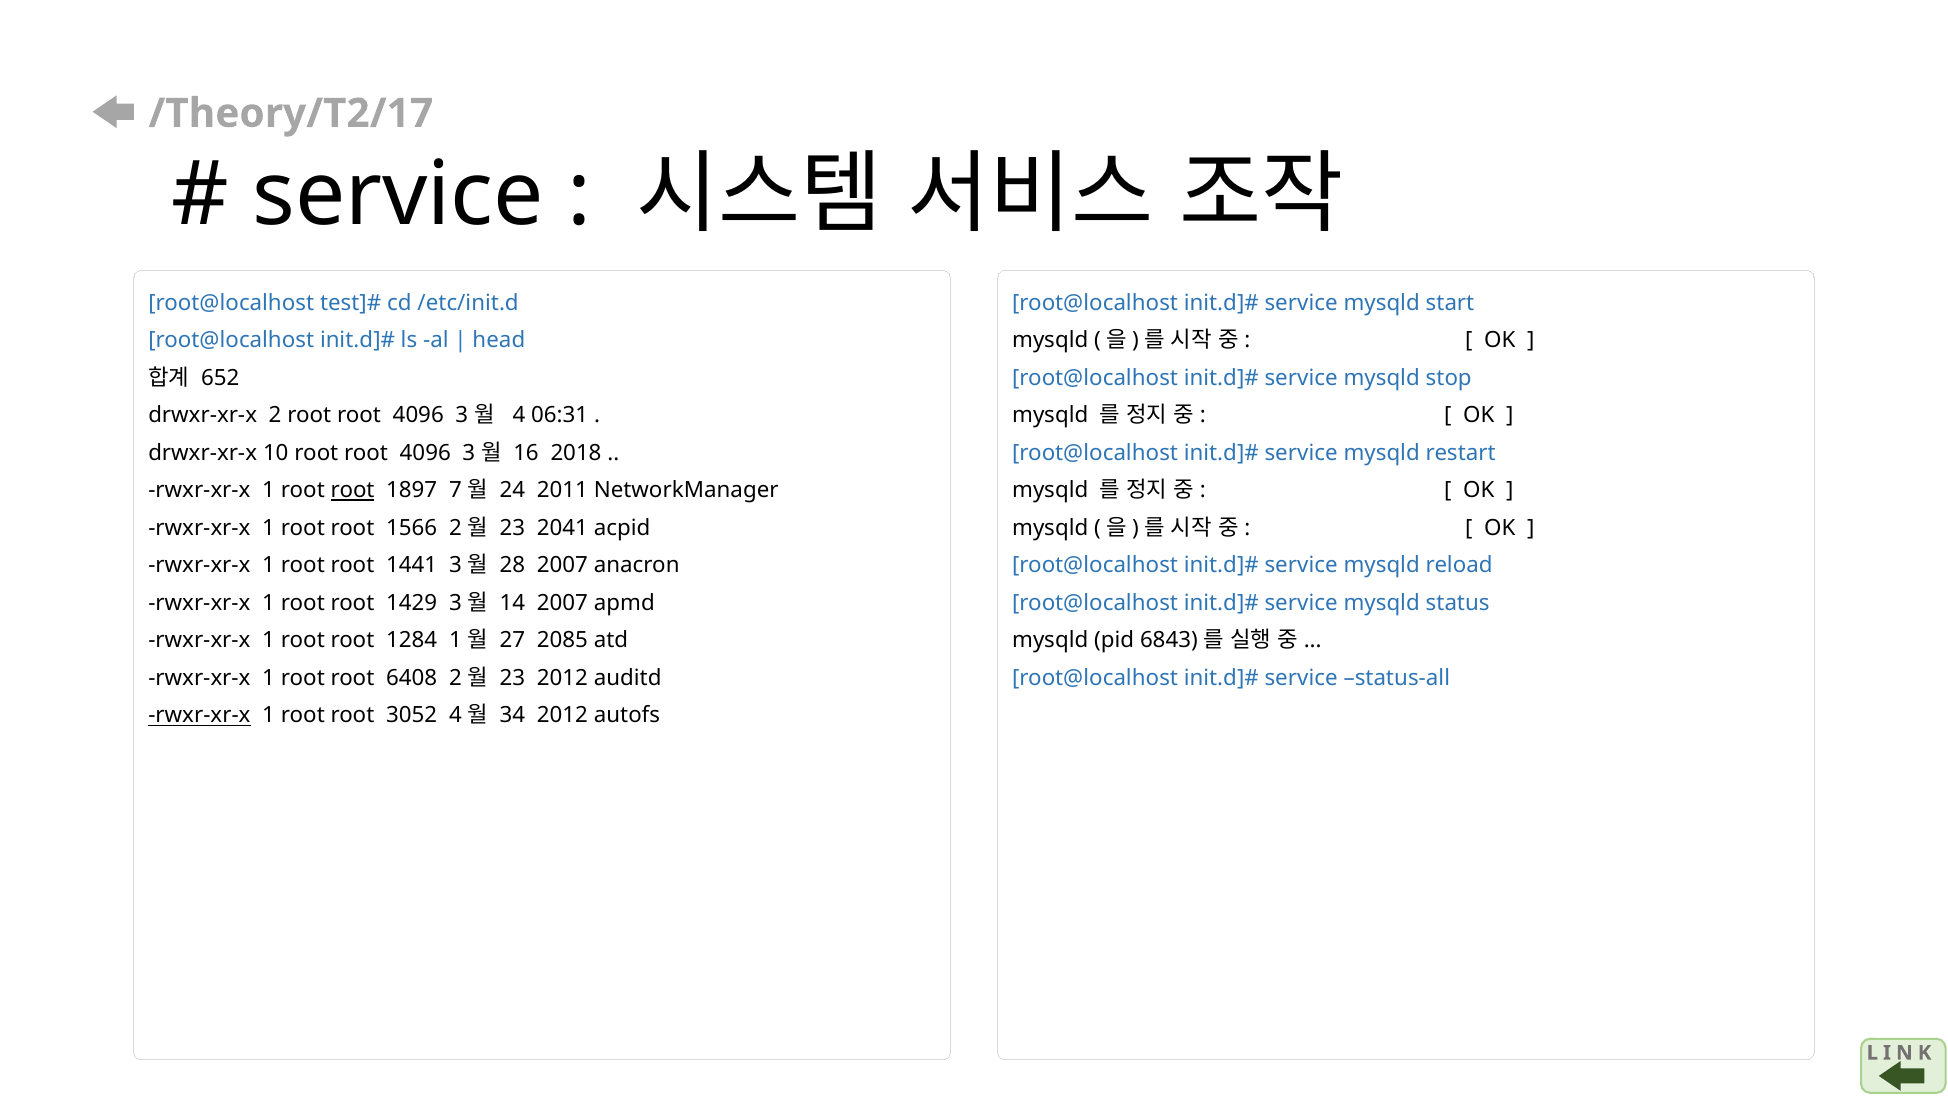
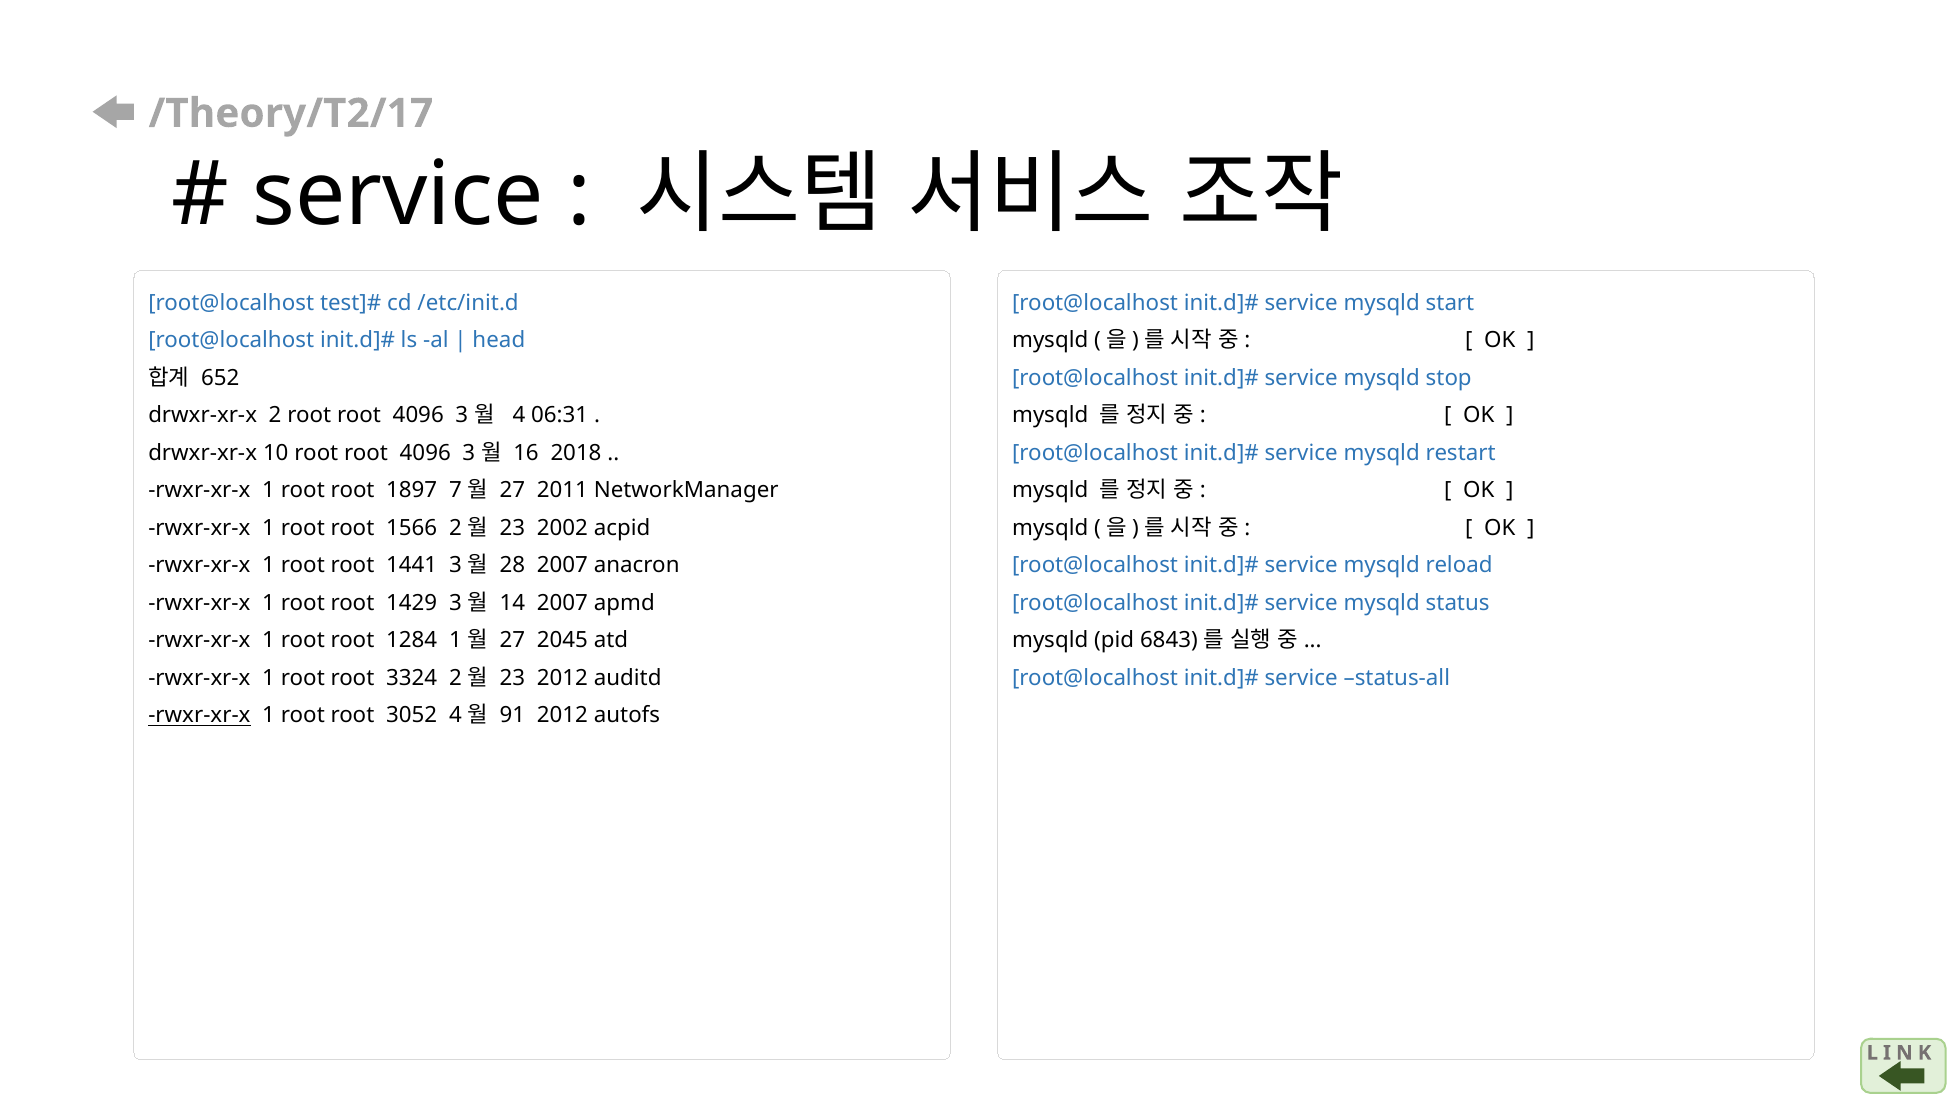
root underline: present -> none (353, 490)
24: 24 -> 27 (512, 490)
2041: 2041 -> 2002 (562, 528)
2085: 2085 -> 2045 (562, 640)
6408: 6408 -> 3324 (412, 678)
34: 34 -> 91 (512, 715)
